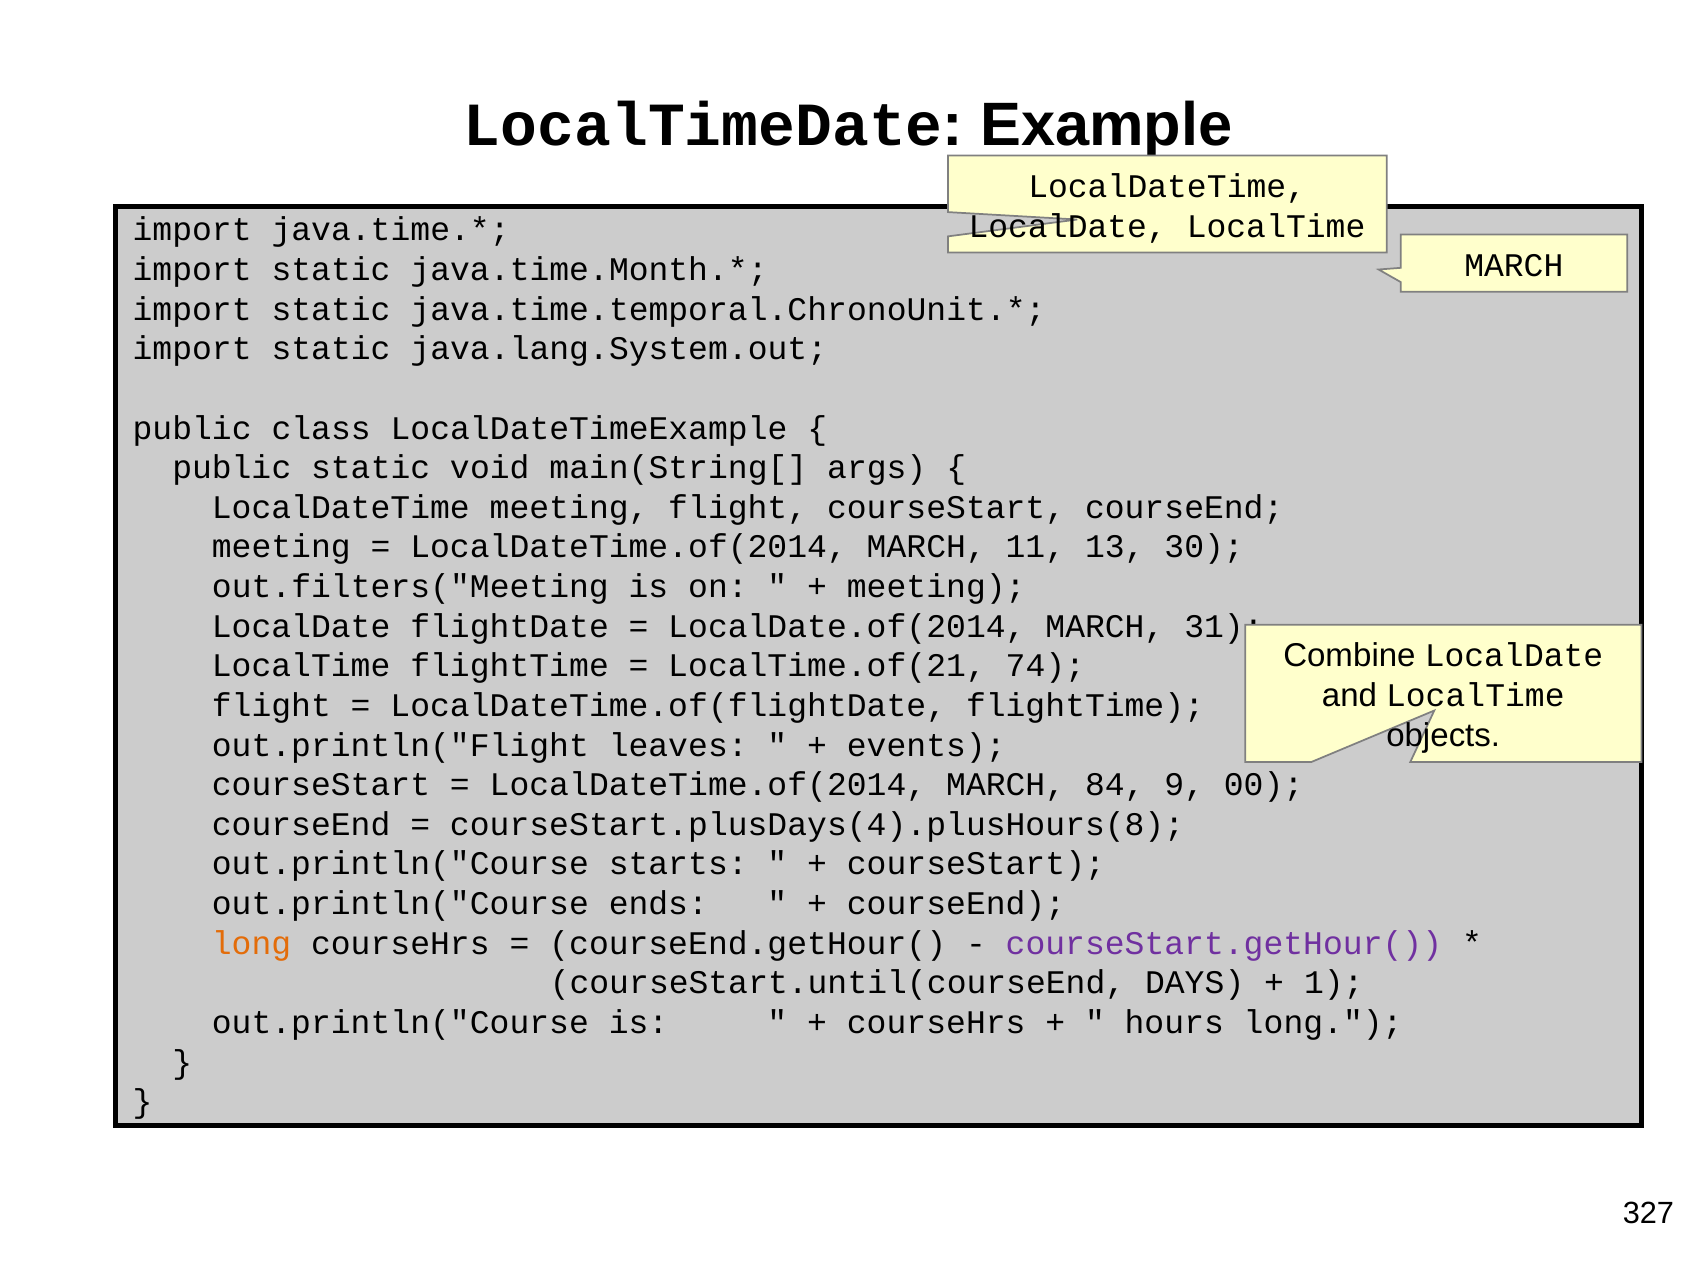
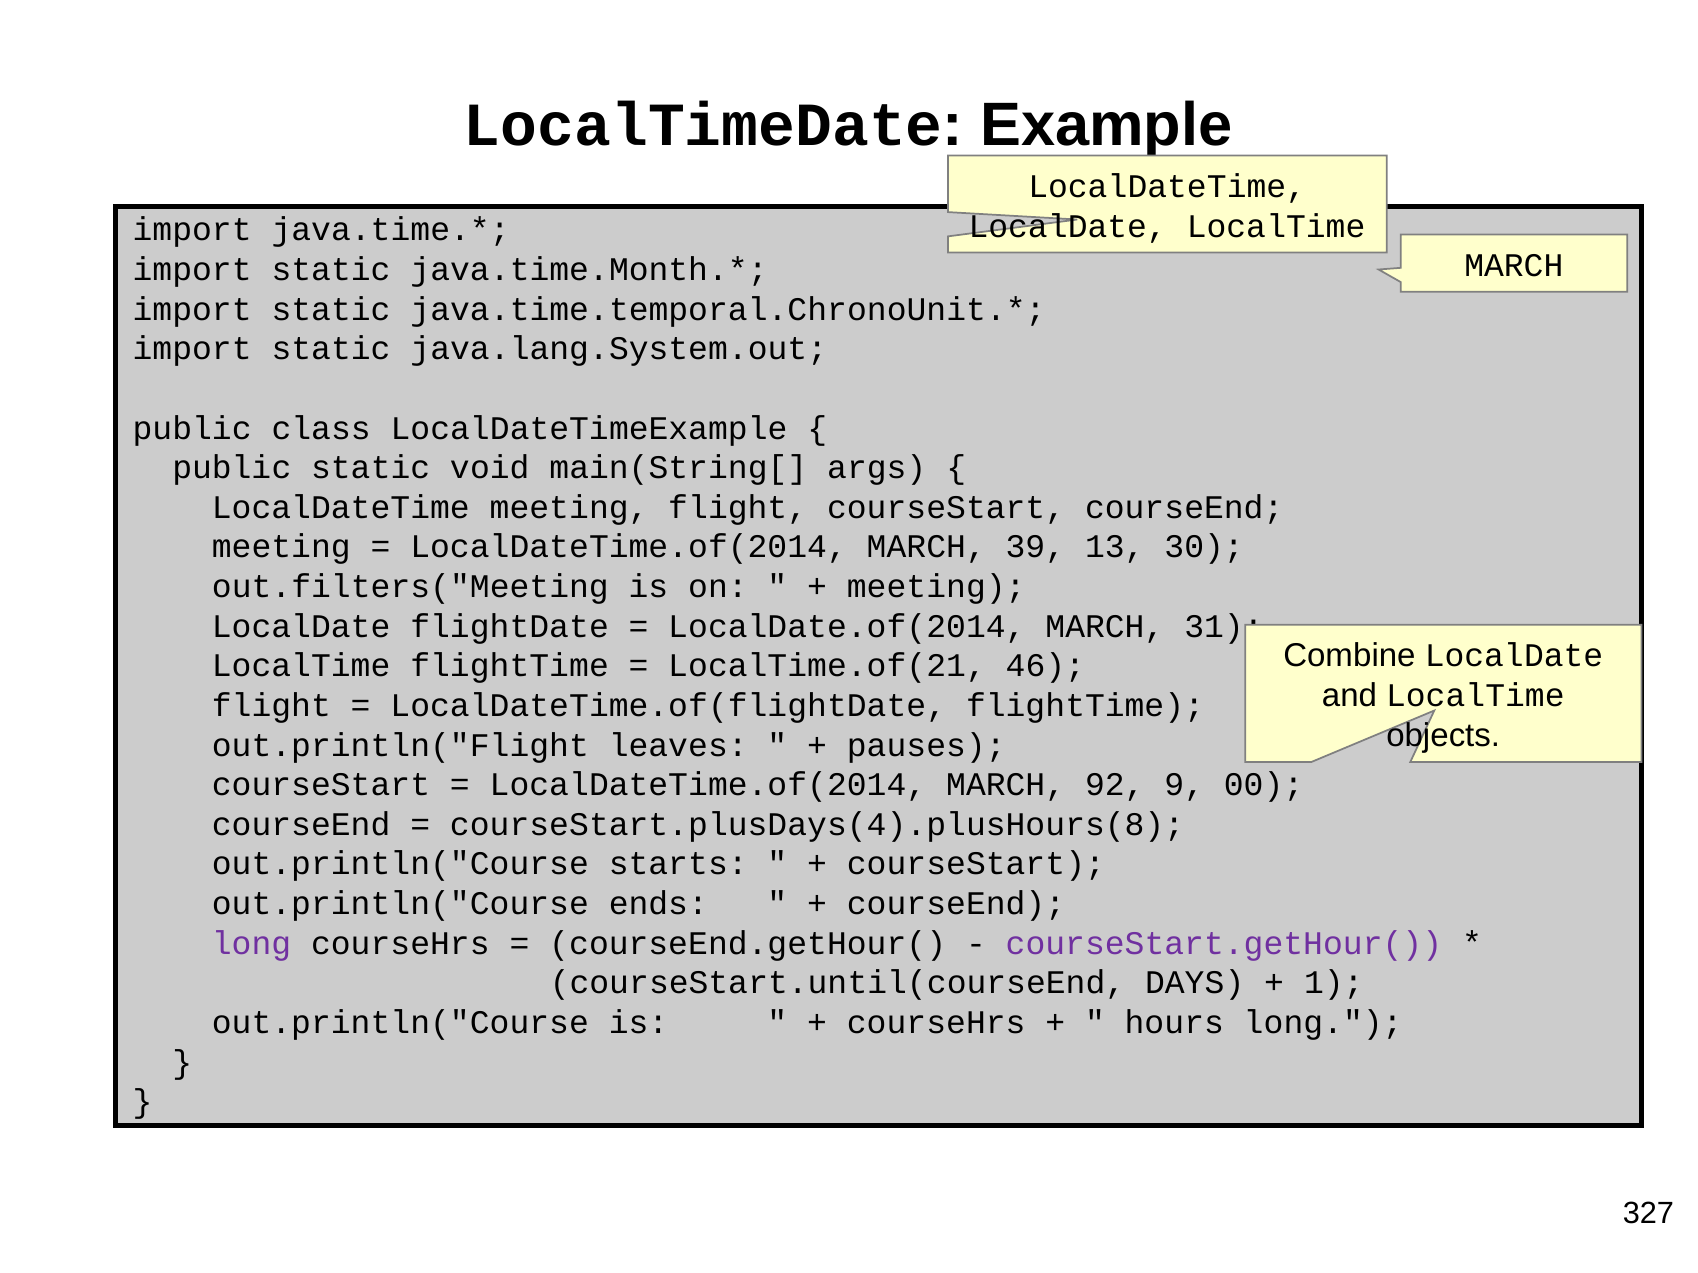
11: 11 -> 39 (1035, 547)
74: 74 -> 46 (1045, 666)
events: events -> pauses (926, 745)
84: 84 -> 92 (1115, 785)
long colour: orange -> purple (252, 944)
